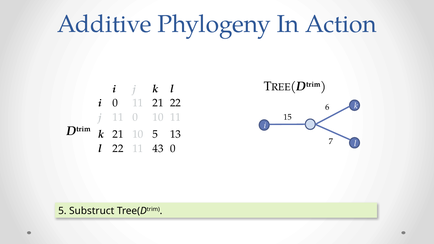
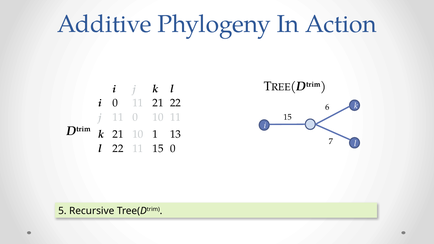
10 5: 5 -> 1 (155, 134)
11 43: 43 -> 15 (158, 149)
Substruct: Substruct -> Recursive (92, 211)
